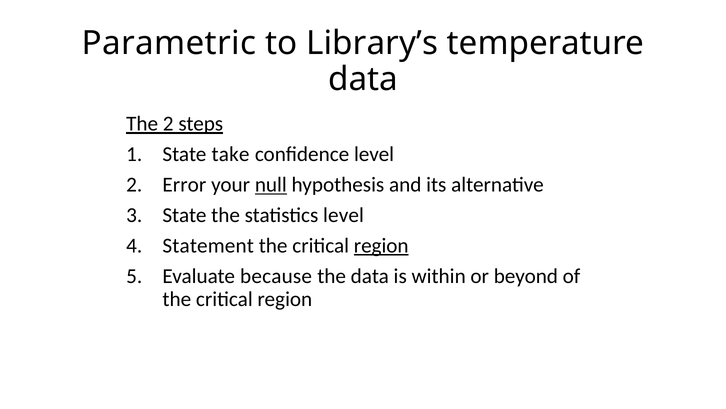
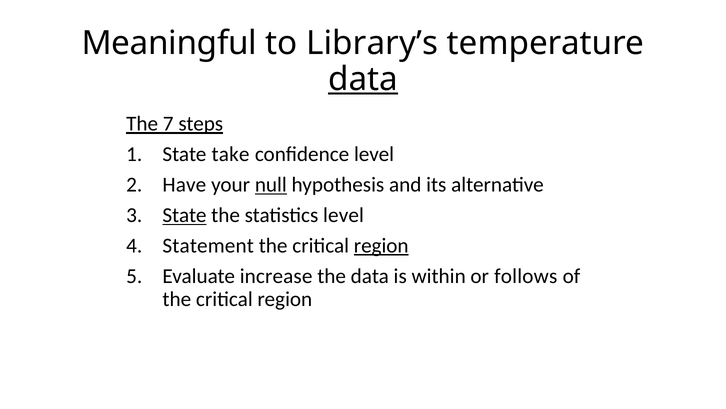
Parametric: Parametric -> Meaningful (169, 43)
data underline: none -> present (363, 79)
The 2: 2 -> 7 (168, 124)
Error: Error -> Have (184, 185)
State underline: none -> present (184, 215)
because: because -> increase (276, 276)
beyond: beyond -> follows (526, 276)
